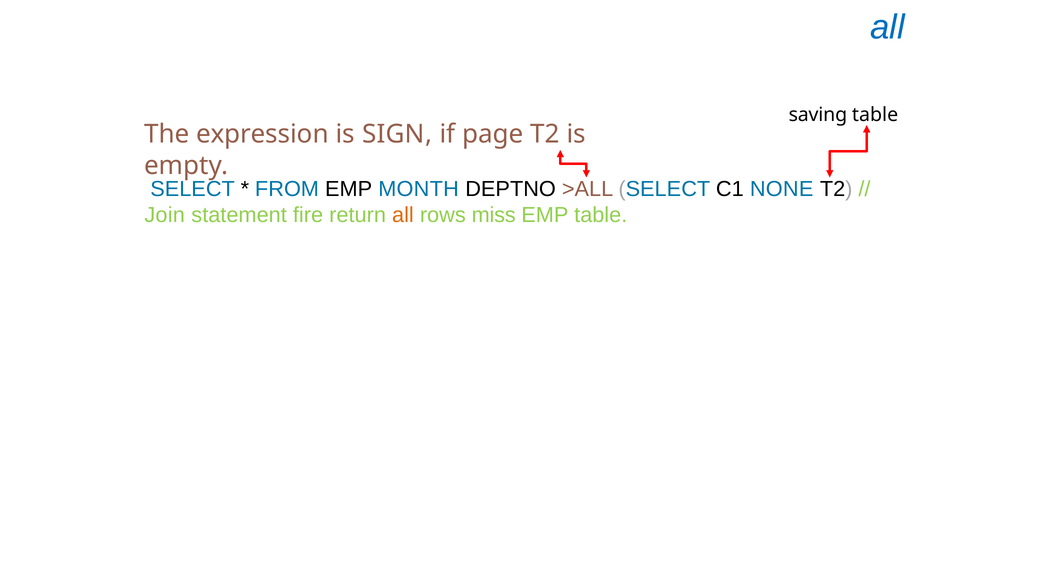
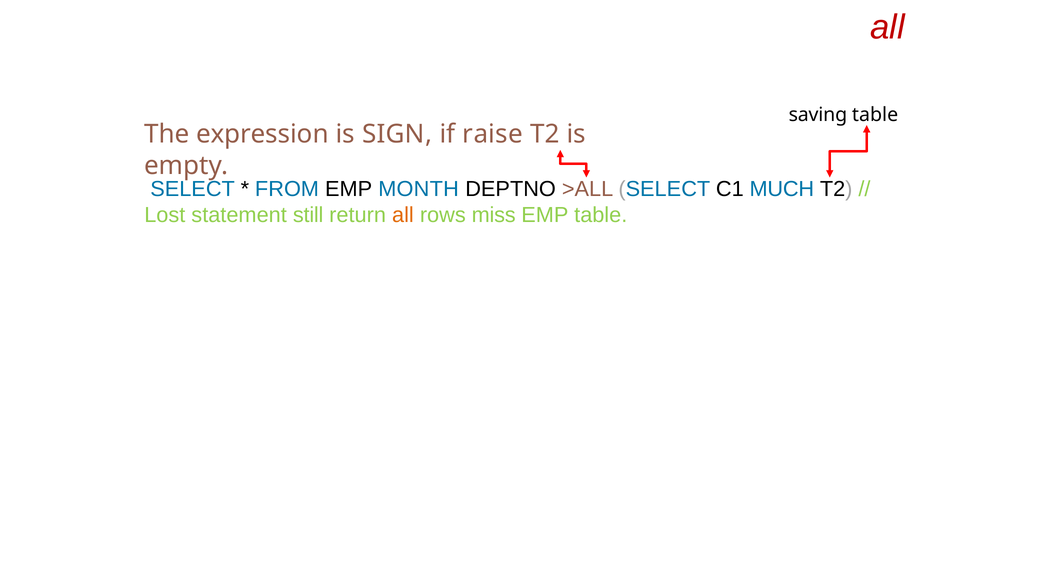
all colour: blue -> red (887, 27)
page: page -> raise (493, 134)
NONE: NONE -> MUCH (782, 189)
Join: Join -> Lost (165, 215)
fire: fire -> still (308, 215)
